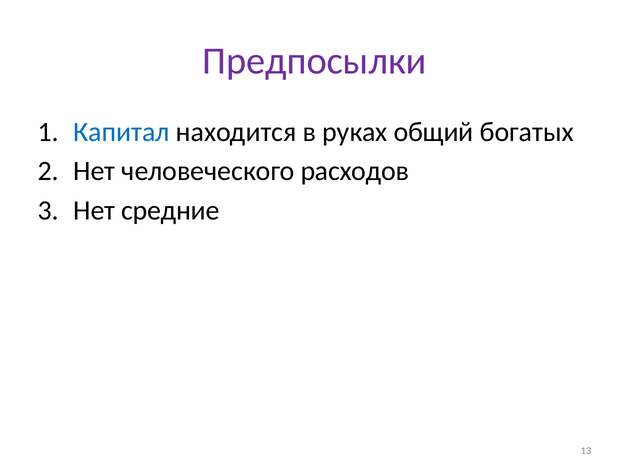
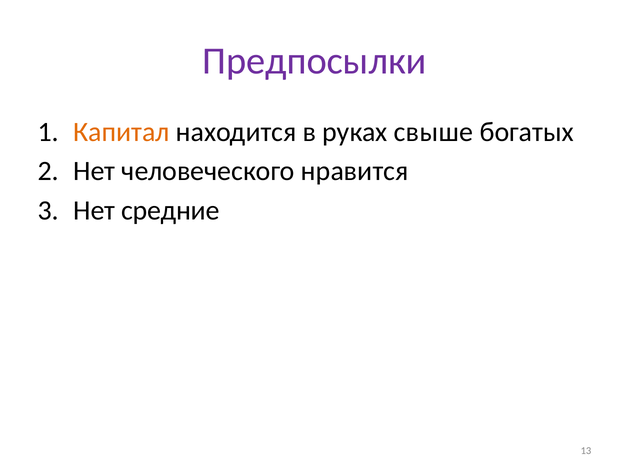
Капитал colour: blue -> orange (121, 132)
общий: общий -> свыше (433, 132)
расходов: расходов -> нравится (355, 171)
